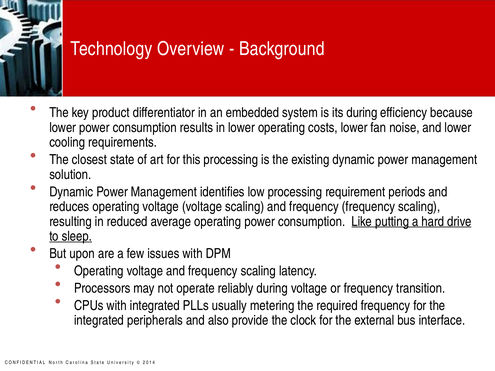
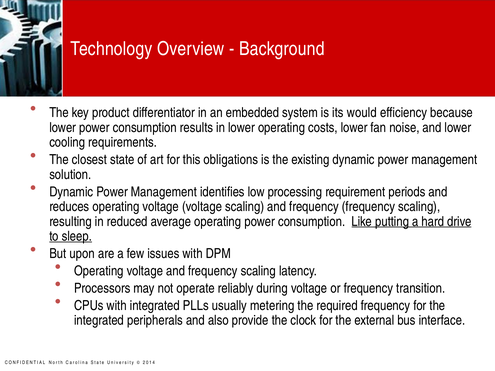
its during: during -> would (362, 113)
this processing: processing -> obligations (231, 160)
